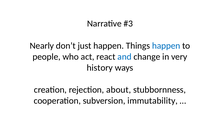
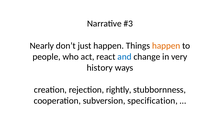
happen colour: blue -> orange (166, 46)
about: about -> rightly (119, 90)
immutability: immutability -> specification (153, 101)
